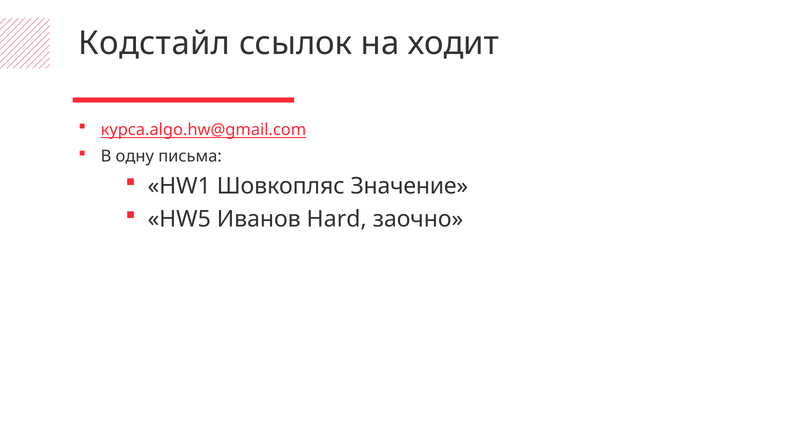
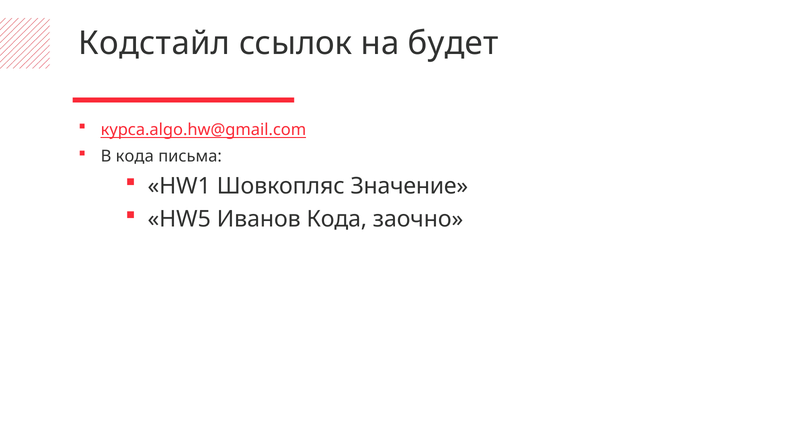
ходит: ходит -> будет (453, 44)
В одну: одну -> кода (135, 157)
Иванов Hard: Hard -> Кода (337, 219)
